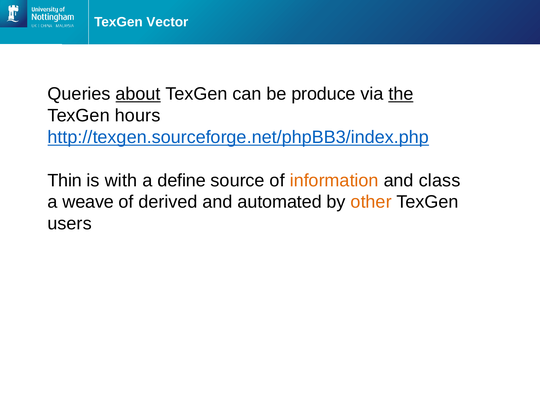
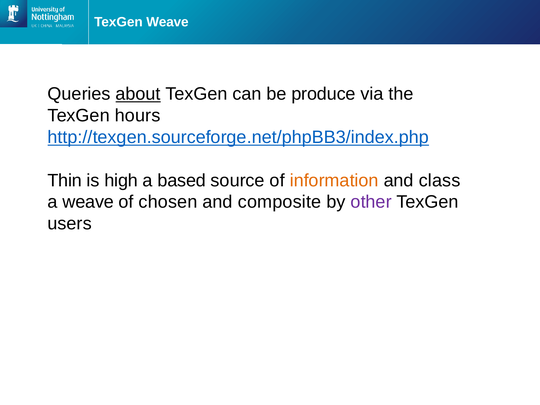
TexGen Vector: Vector -> Weave (167, 22)
the underline: present -> none (401, 94)
with: with -> high (121, 180)
define: define -> based (182, 180)
derived: derived -> chosen (168, 202)
automated: automated -> composite (280, 202)
other colour: orange -> purple (371, 202)
